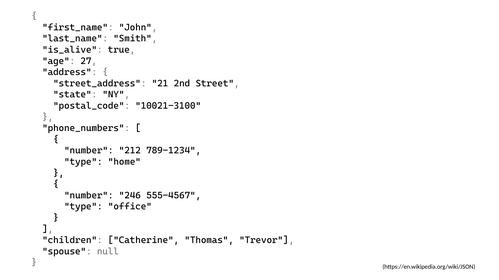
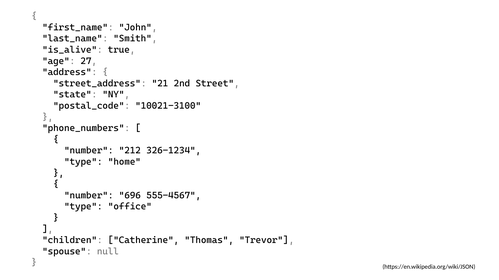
789-1234: 789-1234 -> 326-1234 (174, 151)
246: 246 -> 696 (130, 196)
